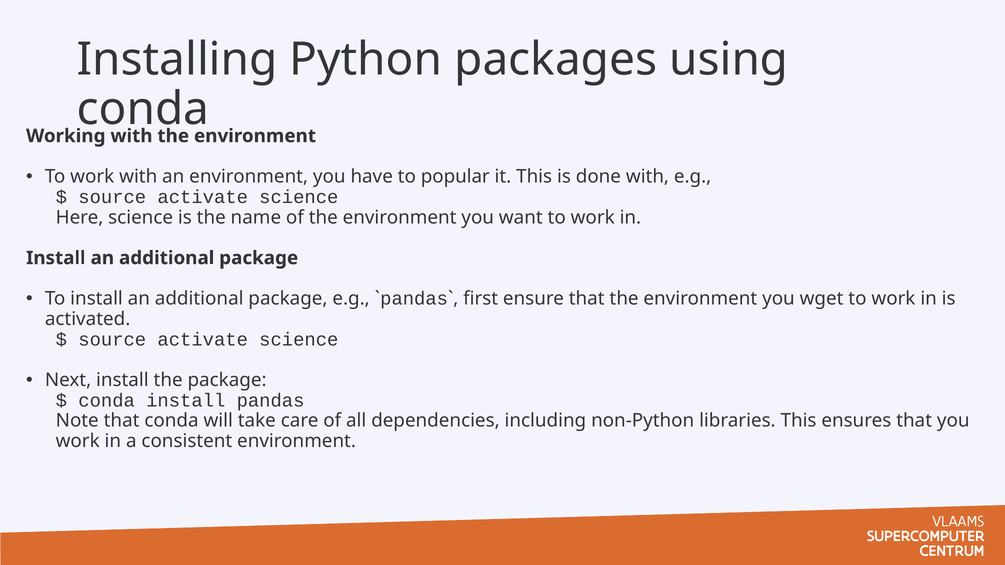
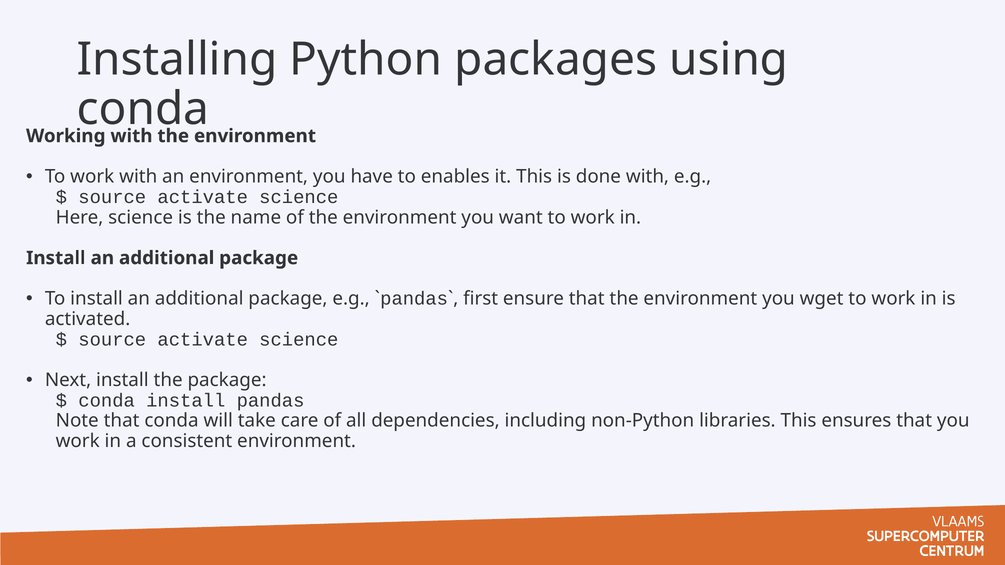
popular: popular -> enables (455, 177)
